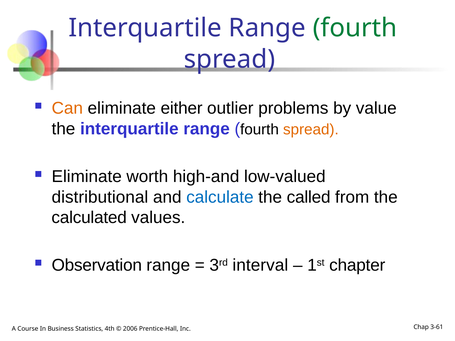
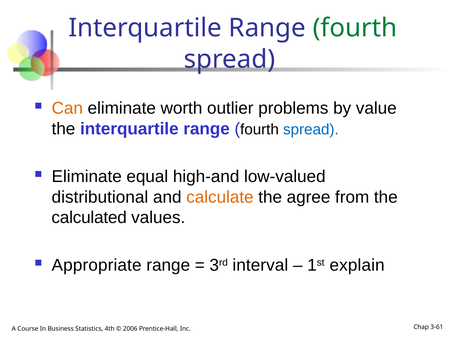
either: either -> worth (182, 108)
spread colour: orange -> blue (311, 129)
worth: worth -> equal (147, 177)
calculate colour: blue -> orange (220, 197)
called: called -> agree (309, 197)
Observation: Observation -> Appropriate (97, 266)
chapter: chapter -> explain (357, 266)
